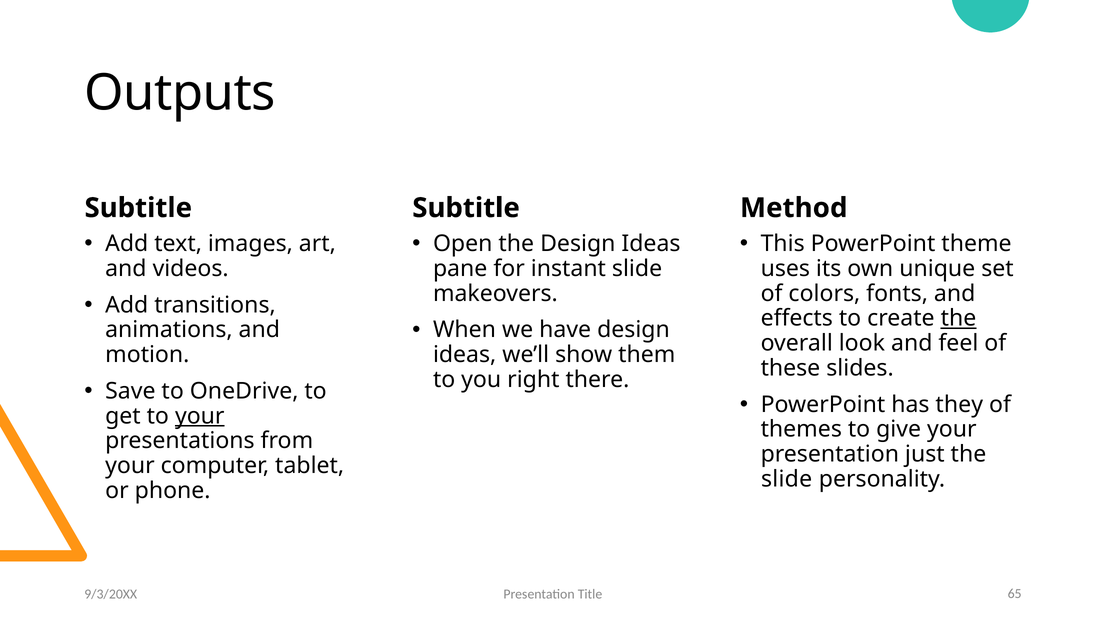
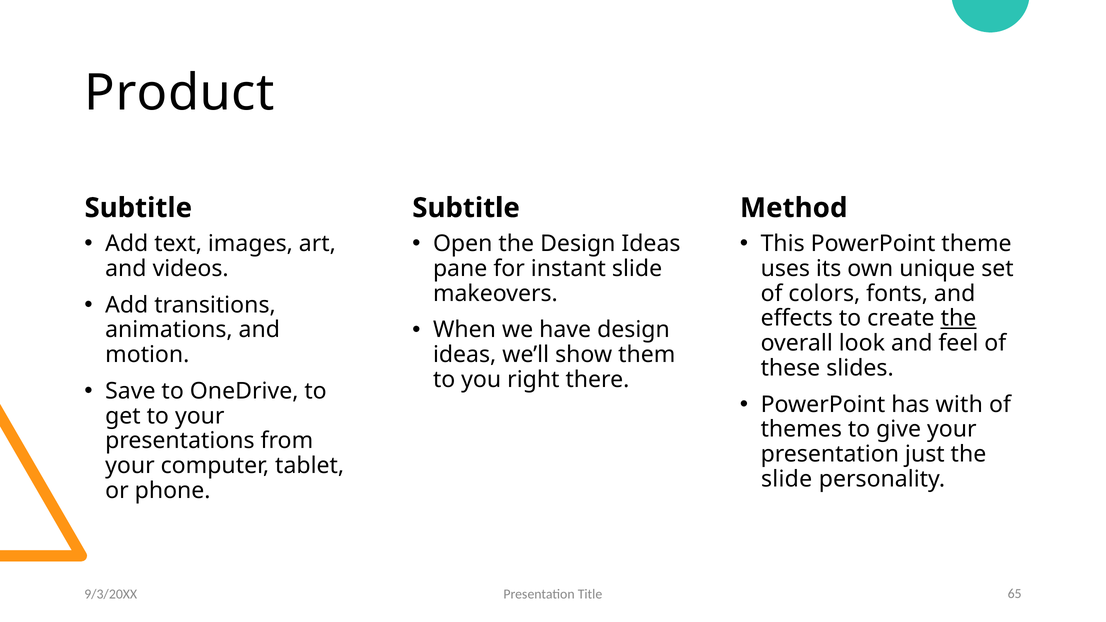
Outputs: Outputs -> Product (179, 93)
they: they -> with (959, 405)
your underline: present -> none (200, 416)
